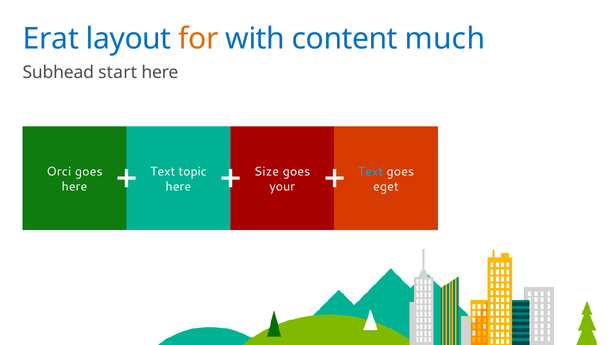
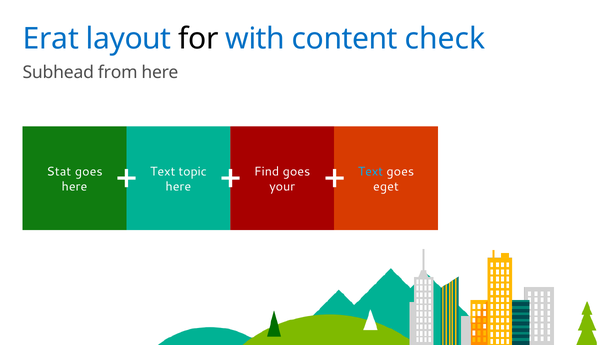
for colour: orange -> black (198, 39)
much: much -> check (445, 39)
start: start -> from (118, 73)
Orci: Orci -> Stat (59, 172)
Size: Size -> Find (267, 172)
